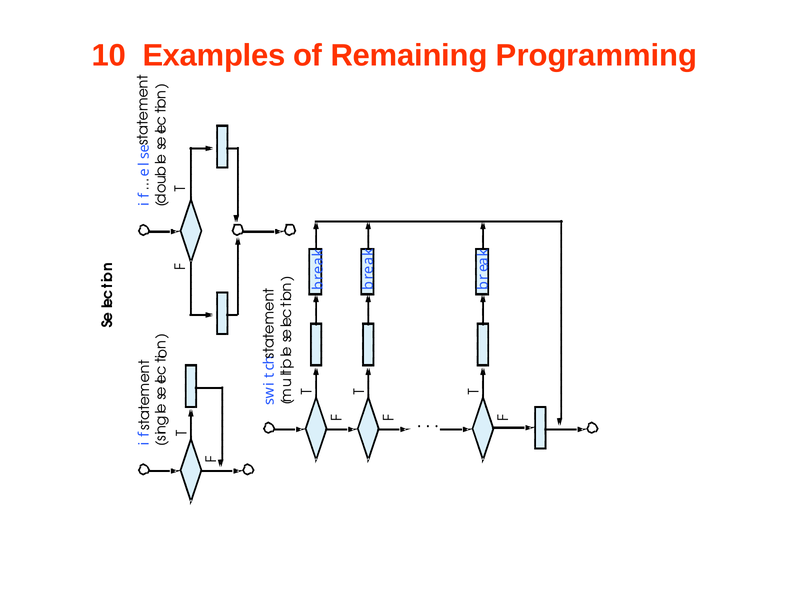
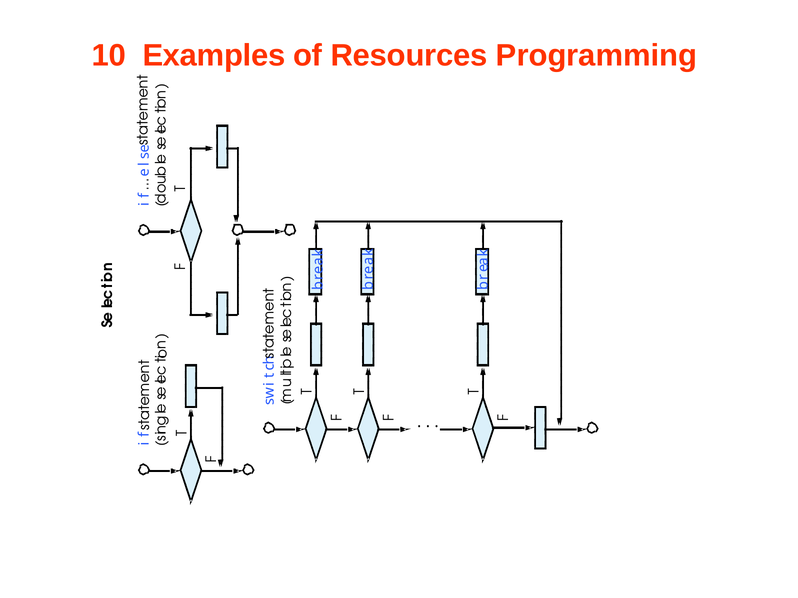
Remaining: Remaining -> Resources (409, 55)
